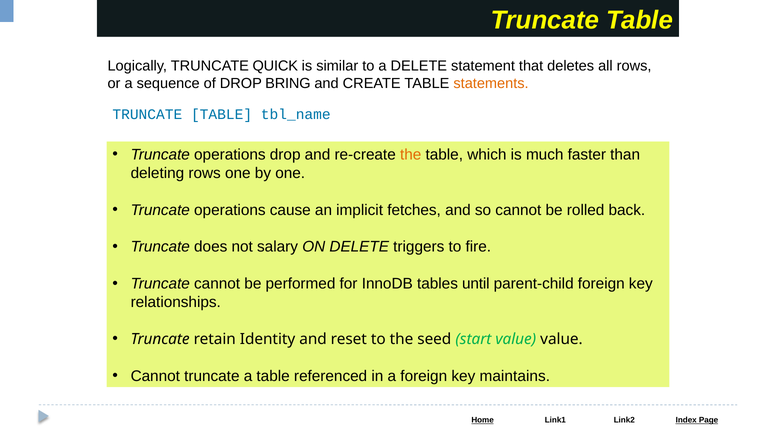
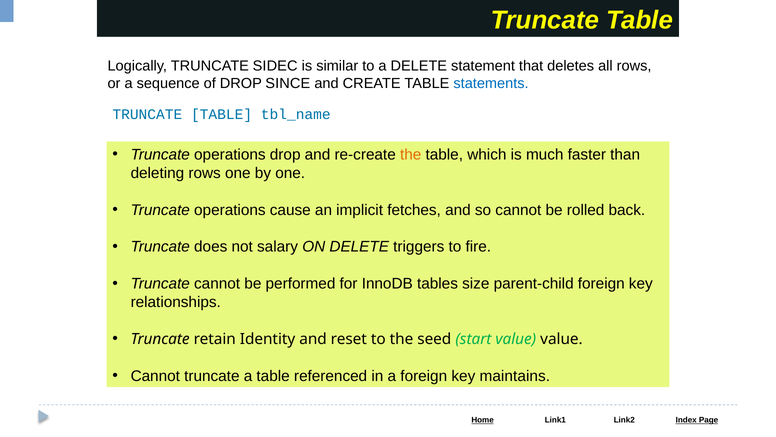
QUICK: QUICK -> SIDEC (275, 66)
BRING: BRING -> SINCE (288, 83)
statements colour: orange -> blue (491, 83)
until: until -> size (476, 283)
